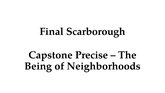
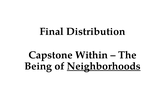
Scarborough: Scarborough -> Distribution (96, 31)
Precise: Precise -> Within (92, 55)
Neighborhoods underline: none -> present (104, 66)
